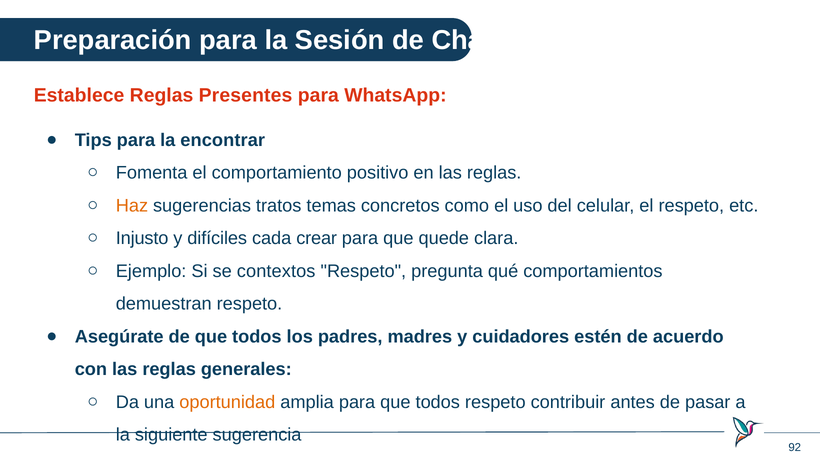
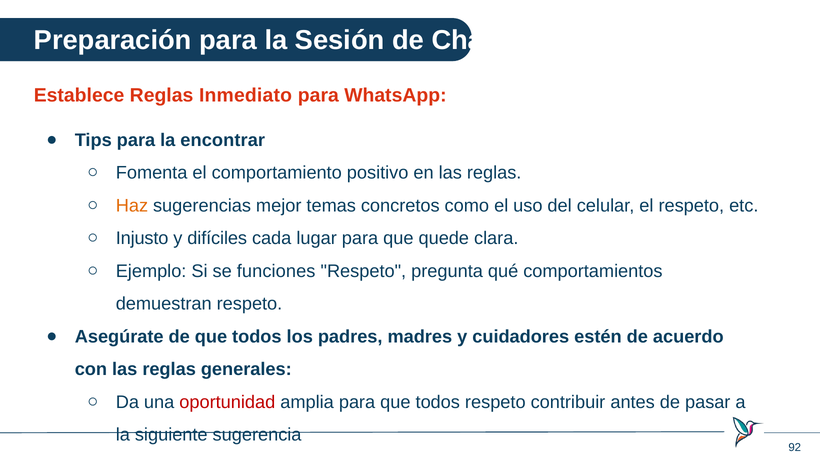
Presentes: Presentes -> Inmediato (246, 95)
tratos: tratos -> mejor (279, 206)
crear: crear -> lugar (317, 238)
contextos: contextos -> funciones (276, 271)
oportunidad colour: orange -> red (227, 402)
